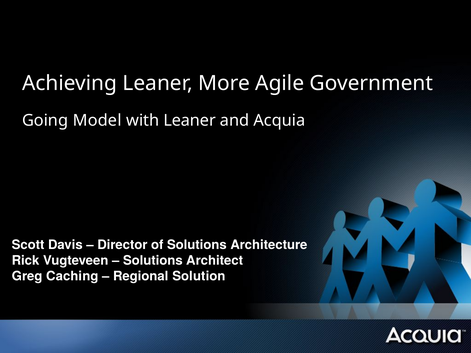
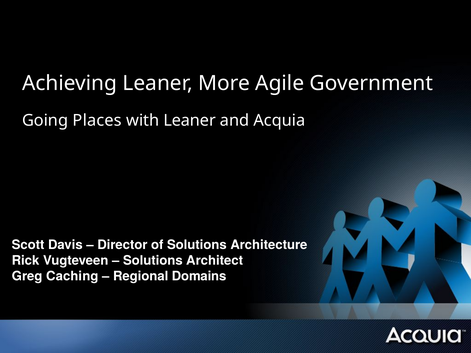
Model: Model -> Places (97, 120)
Solution: Solution -> Domains (199, 276)
